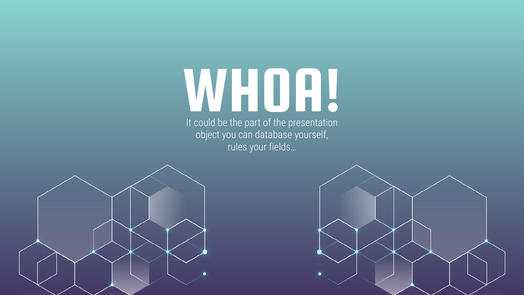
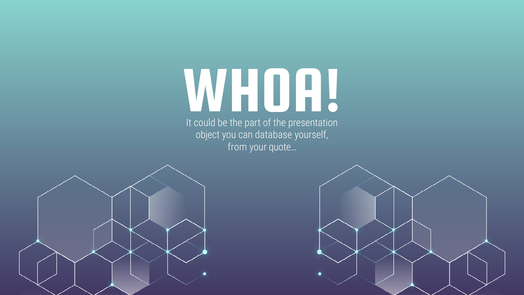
rules: rules -> from (237, 147)
fields…: fields… -> quote… (283, 147)
